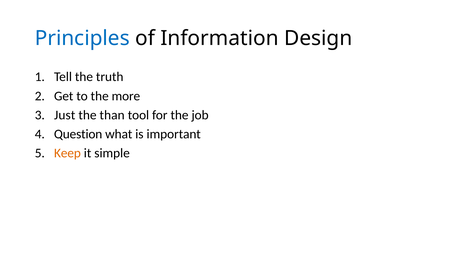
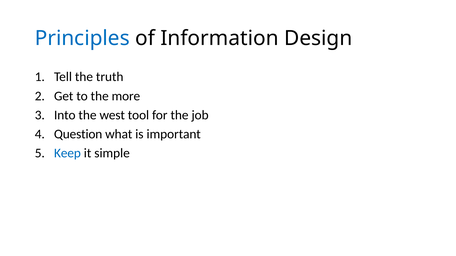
Just: Just -> Into (65, 115)
than: than -> west (112, 115)
Keep colour: orange -> blue (67, 154)
